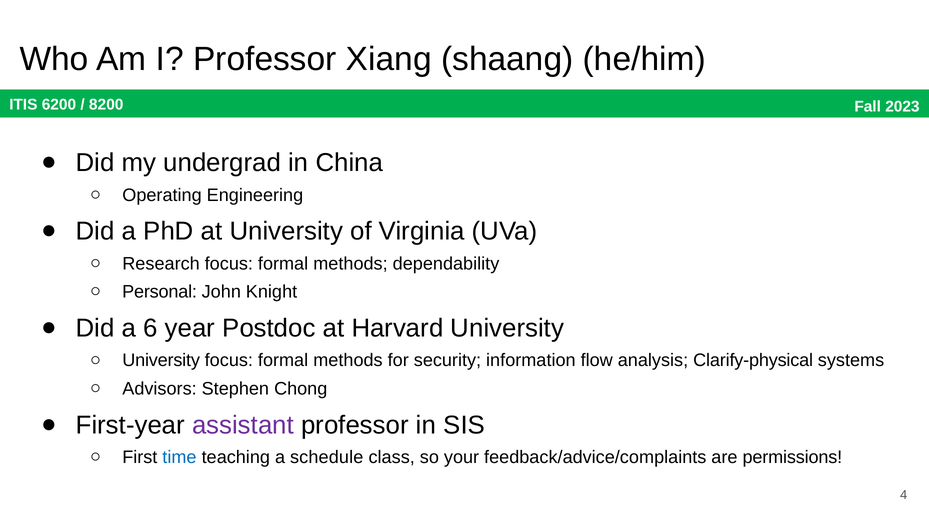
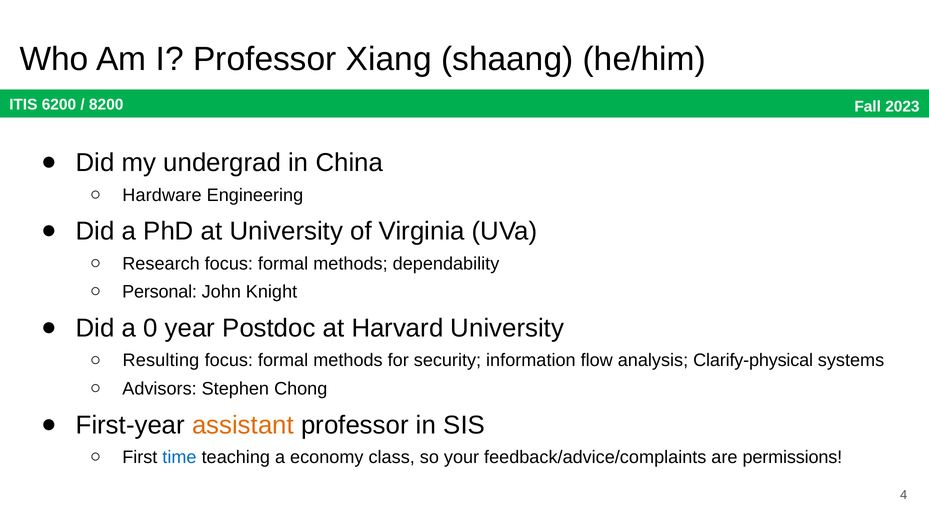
Operating: Operating -> Hardware (162, 195)
6: 6 -> 0 (151, 328)
University: University -> Resulting (161, 360)
assistant colour: purple -> orange (243, 425)
schedule: schedule -> economy (327, 457)
